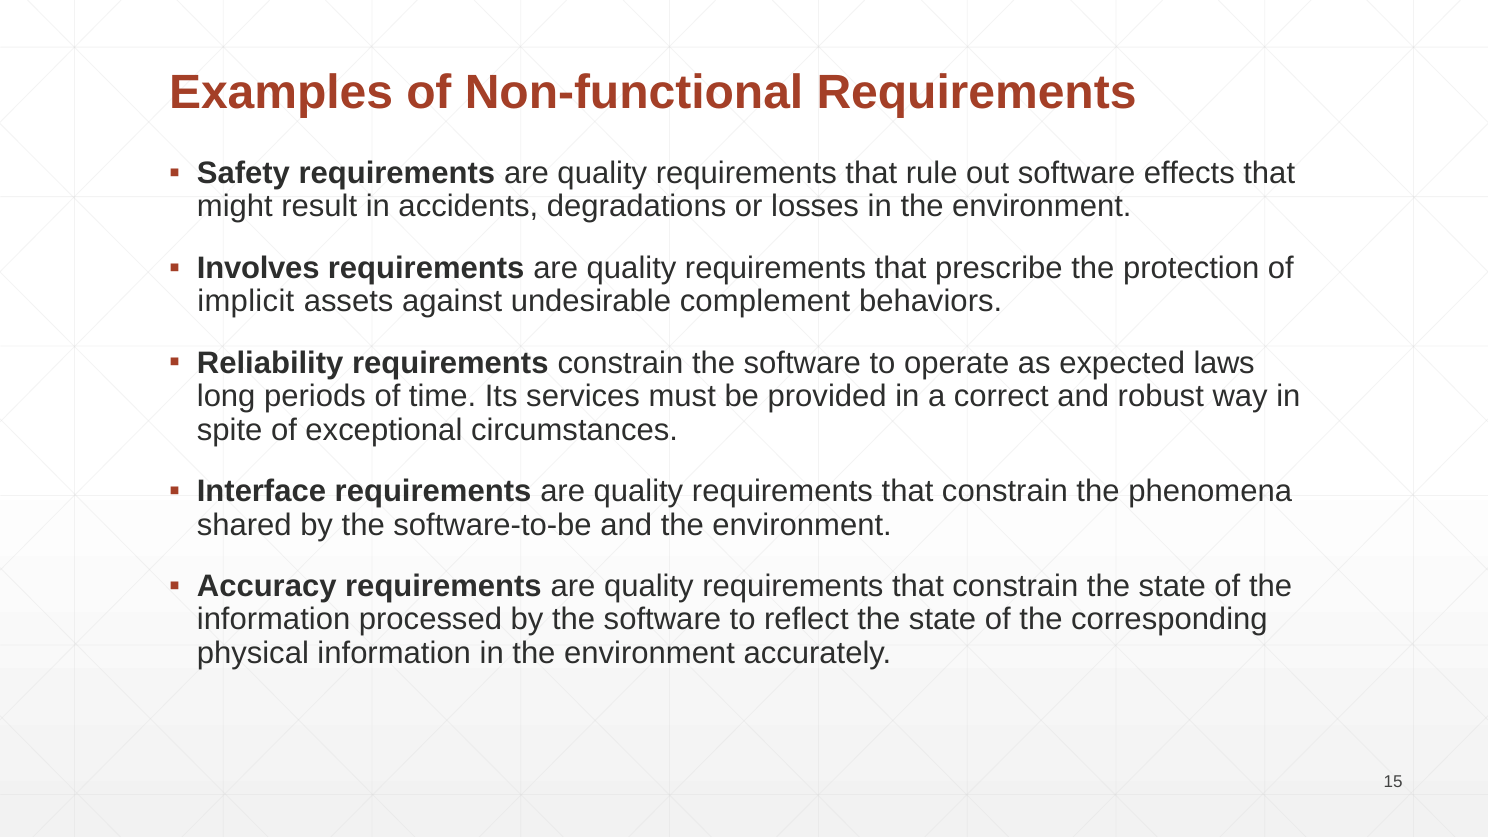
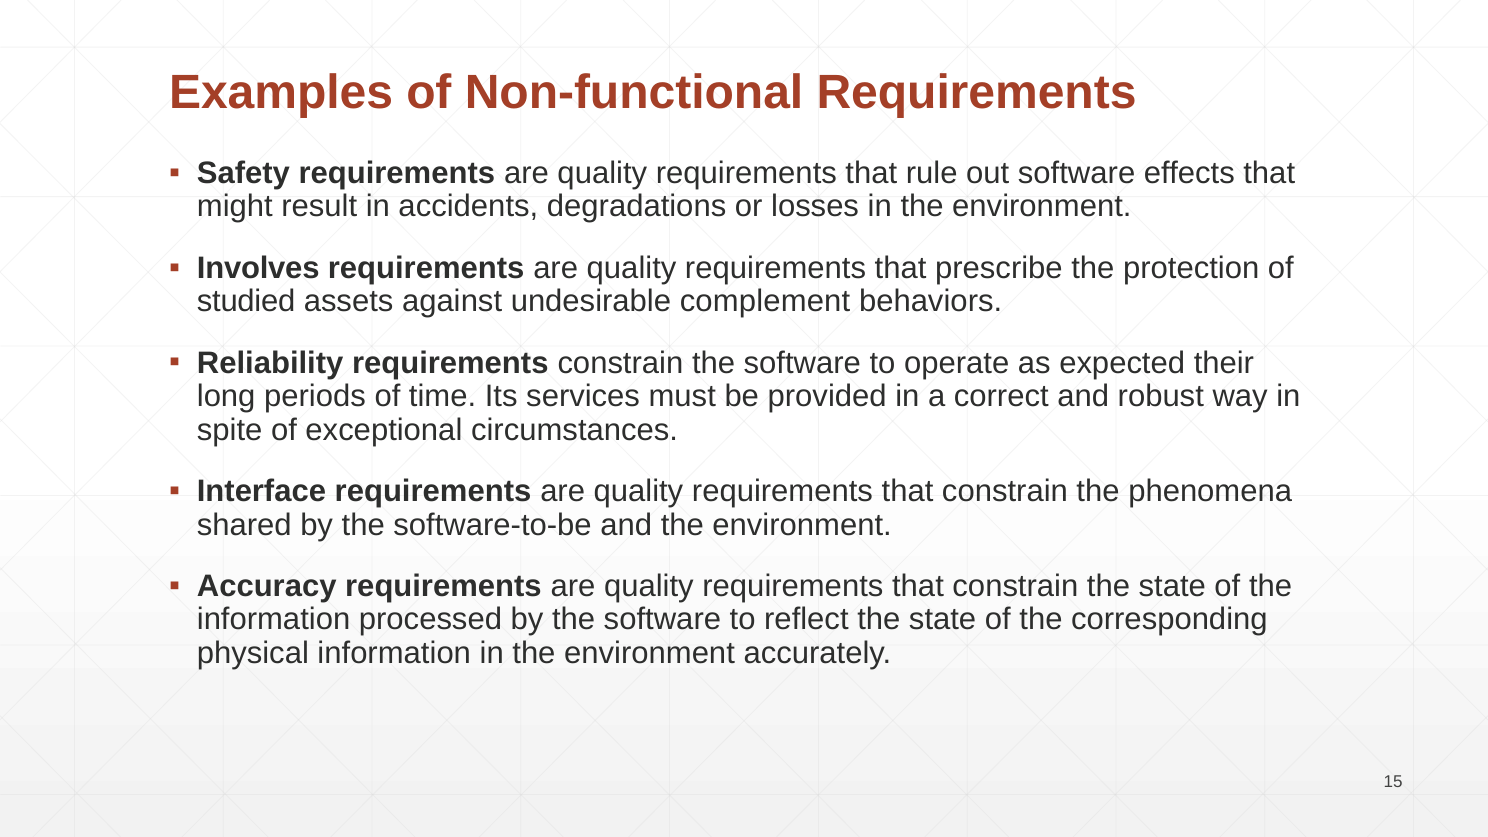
implicit: implicit -> studied (246, 302)
laws: laws -> their (1224, 363)
